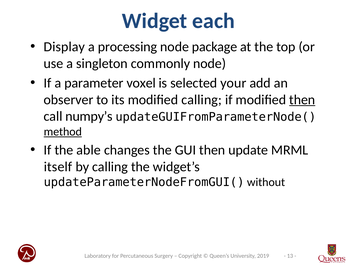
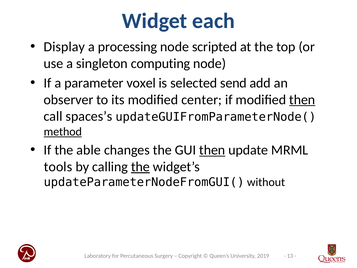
package: package -> scripted (215, 47)
commonly: commonly -> computing (161, 63)
your: your -> send (233, 83)
modified calling: calling -> center (202, 100)
numpy’s: numpy’s -> spaces’s (89, 116)
then underline: none -> present (212, 150)
itself: itself -> tools (58, 167)
the underline: none -> present (140, 167)
